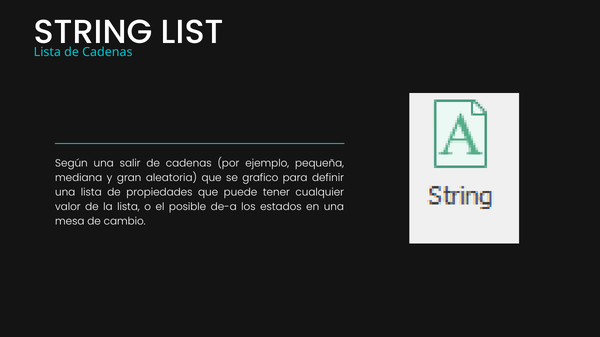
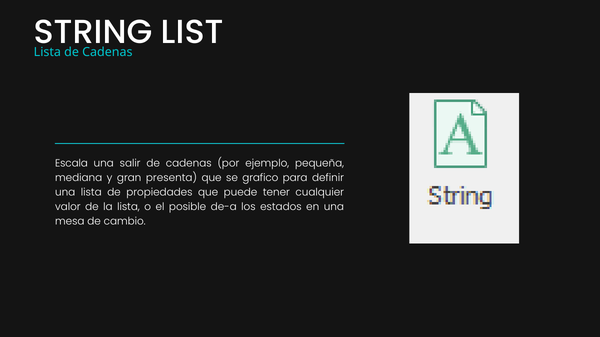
Según: Según -> Escala (71, 163)
aleatoria: aleatoria -> presenta (171, 178)
